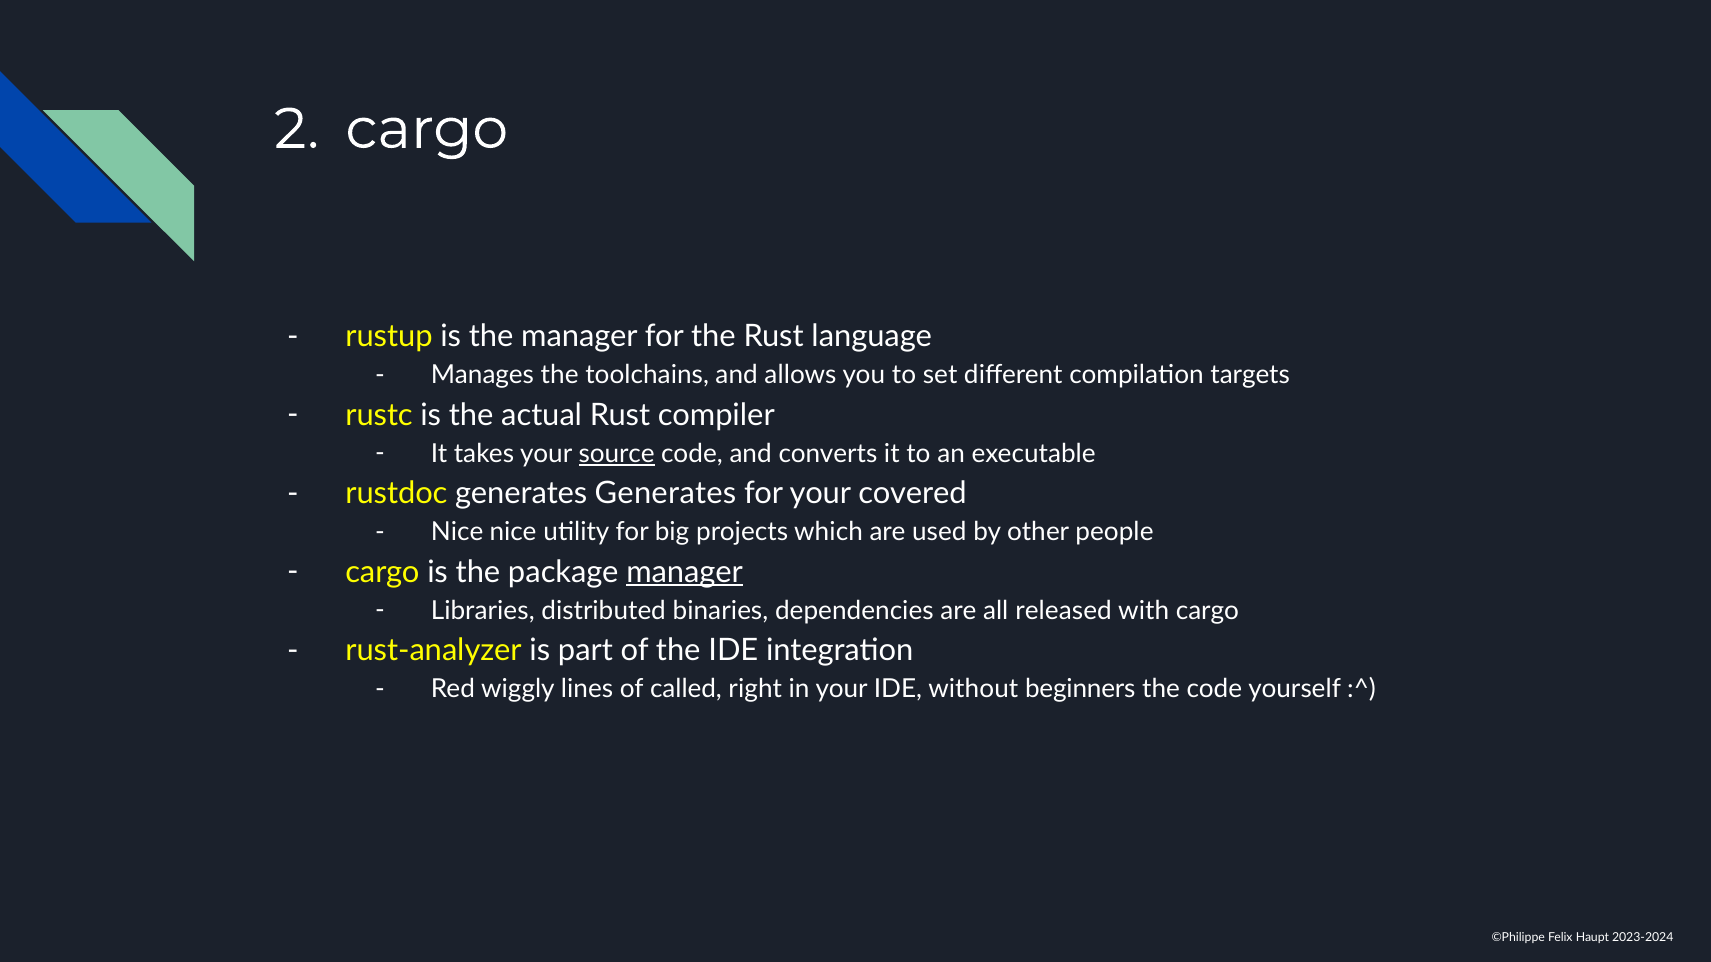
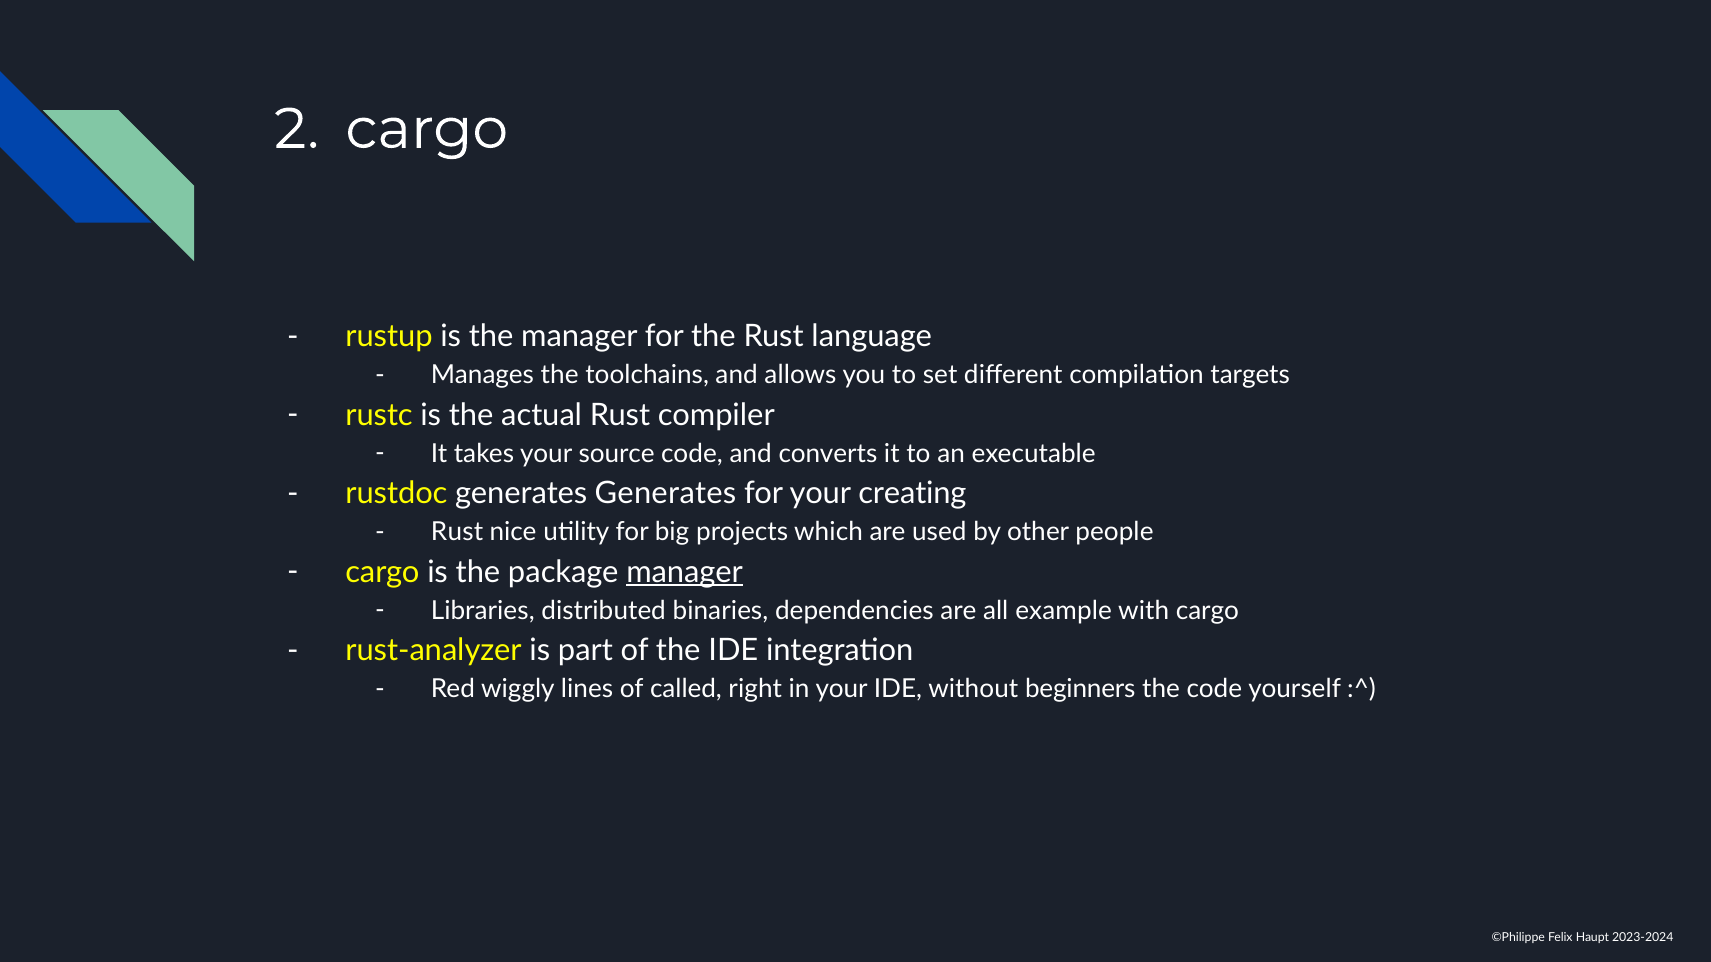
source underline: present -> none (617, 454)
covered: covered -> creating (912, 494)
Nice: Nice -> Rust (457, 532)
released: released -> example (1064, 611)
